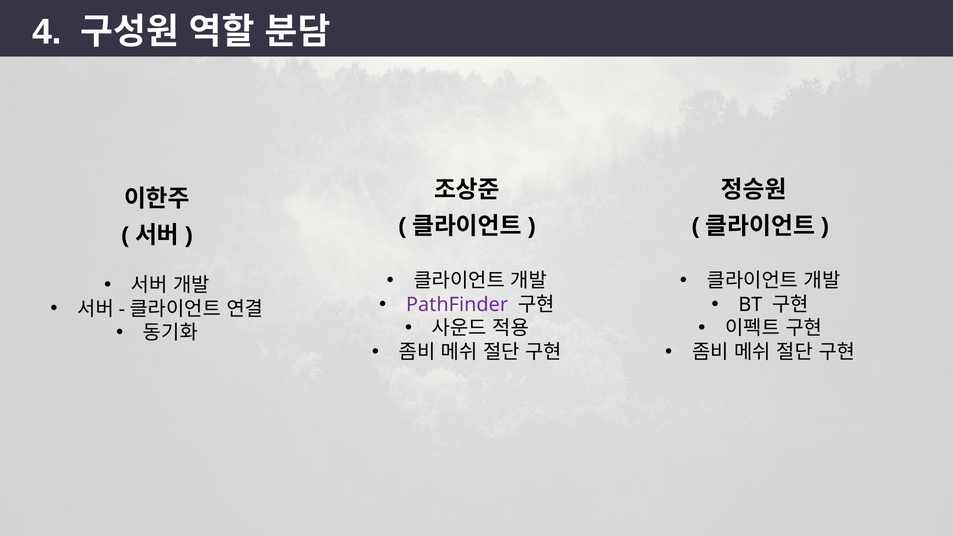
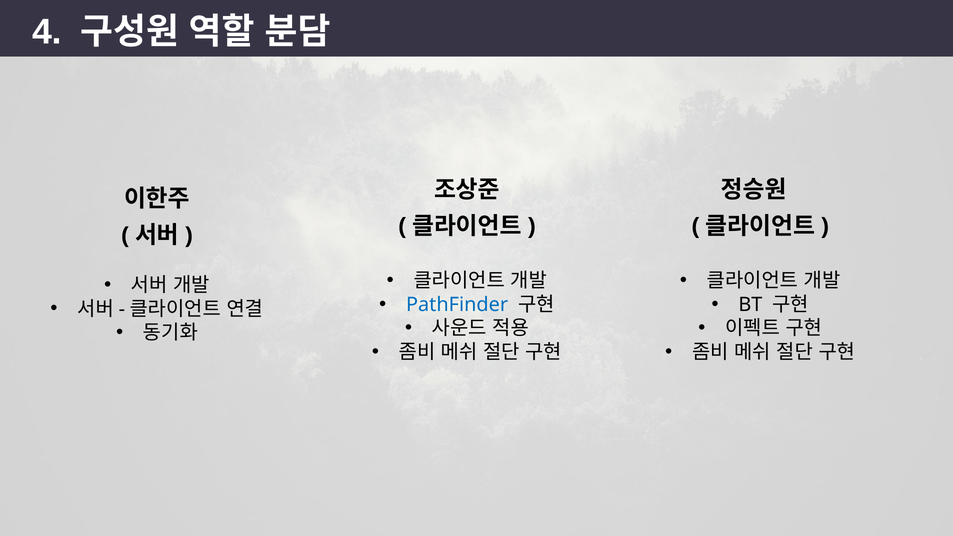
PathFinder colour: purple -> blue (457, 305)
